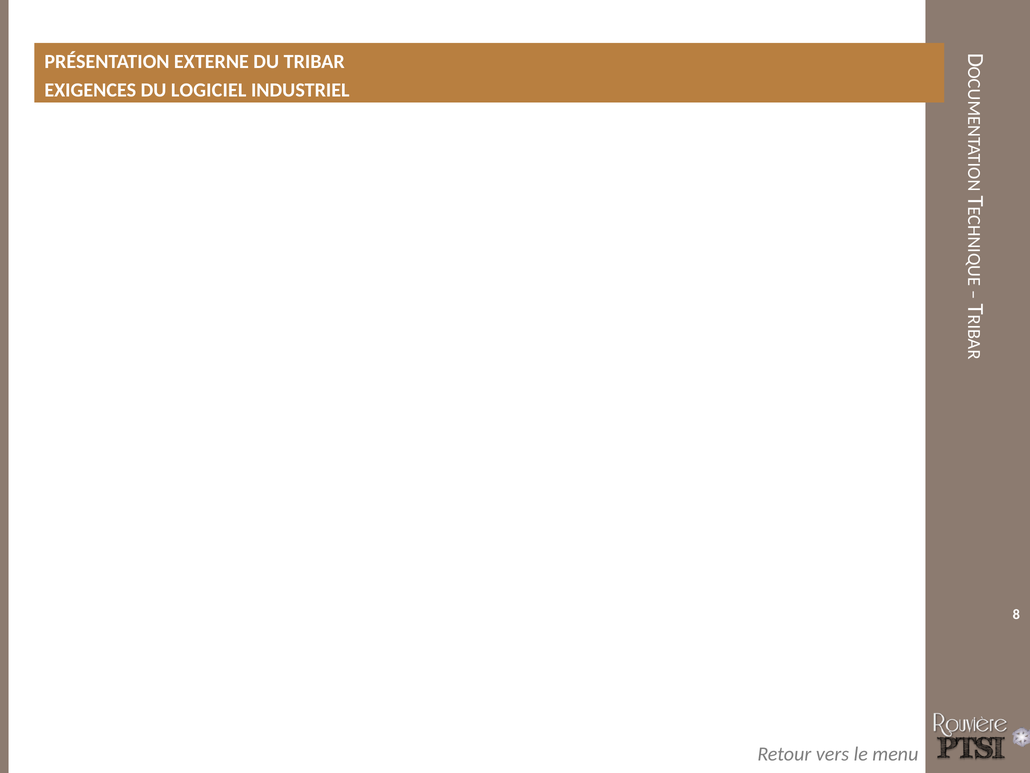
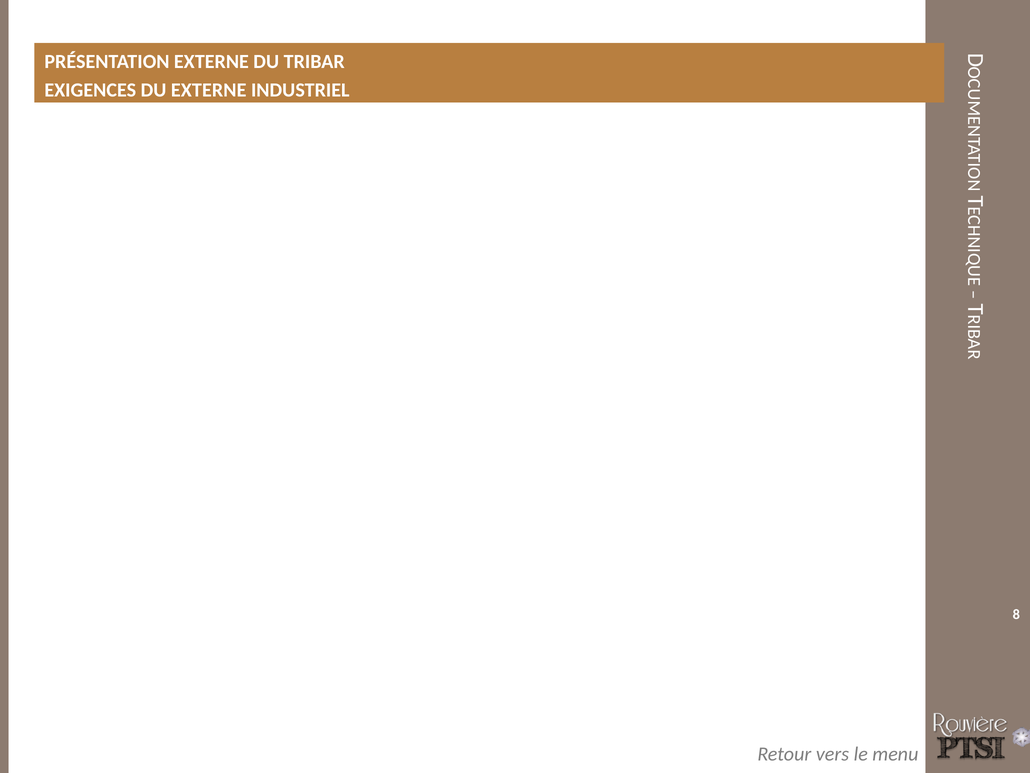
DU LOGICIEL: LOGICIEL -> EXTERNE (209, 90)
